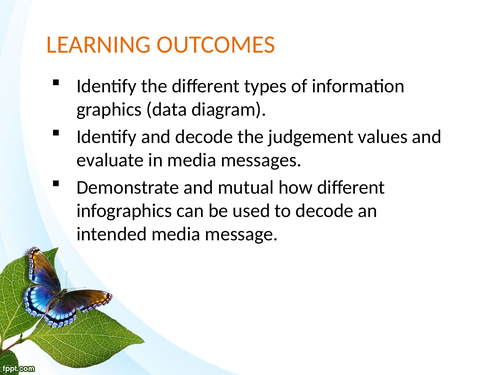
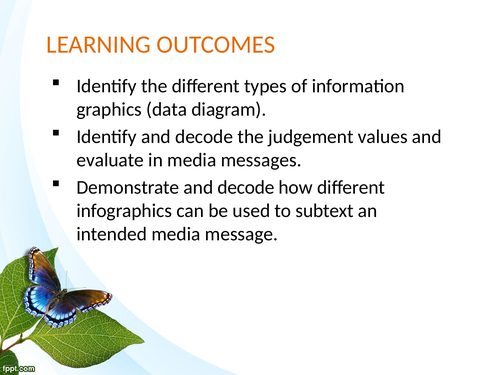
Demonstrate and mutual: mutual -> decode (246, 187)
to decode: decode -> subtext (325, 211)
